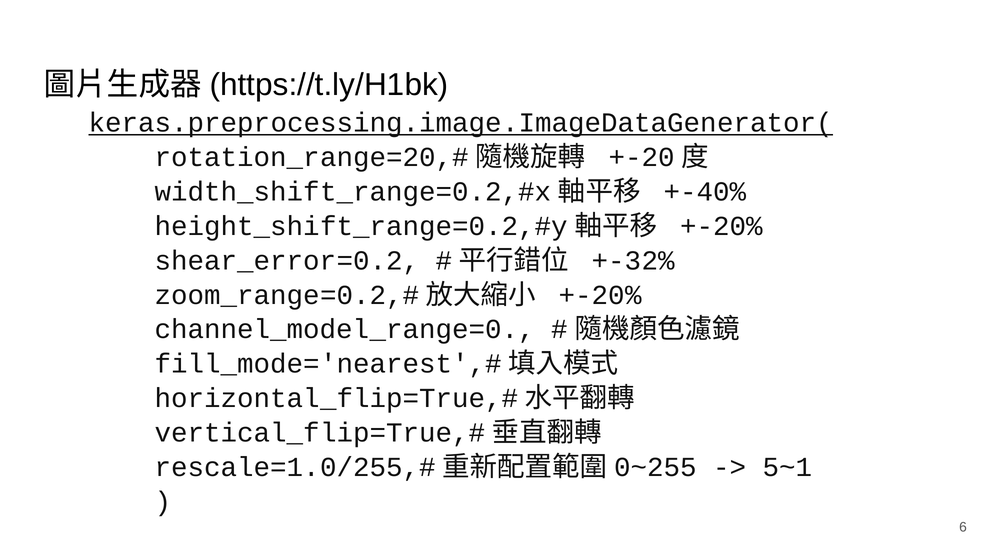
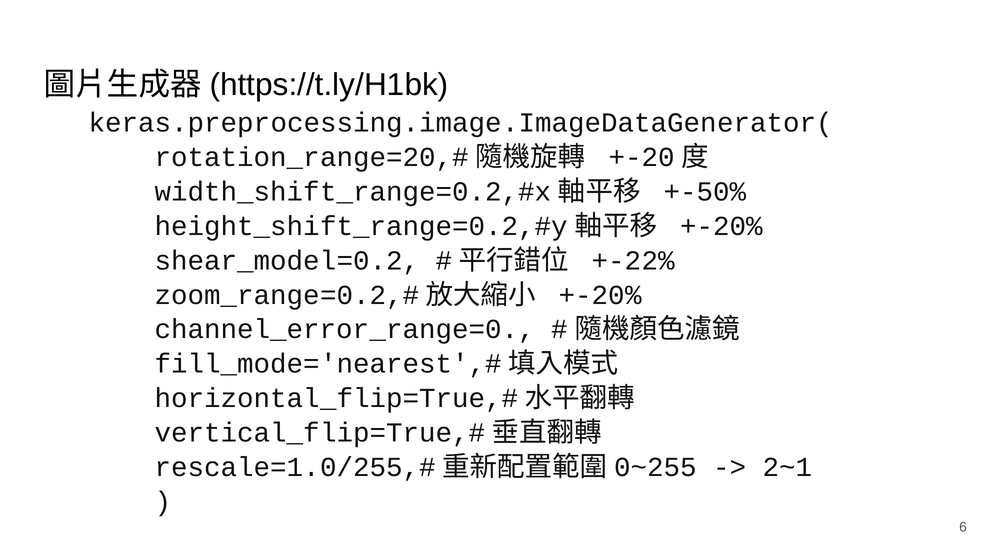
keras.preprocessing.image.ImageDataGenerator( underline: present -> none (461, 123)
+-40%: +-40% -> +-50% (705, 192)
shear_error=0.2: shear_error=0.2 -> shear_model=0.2 (287, 260)
+-32%: +-32% -> +-22% (633, 260)
channel_model_range=0: channel_model_range=0 -> channel_error_range=0 (345, 329)
5~1: 5~1 -> 2~1 (788, 467)
